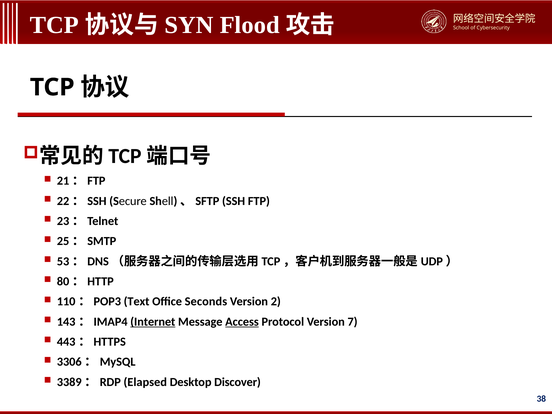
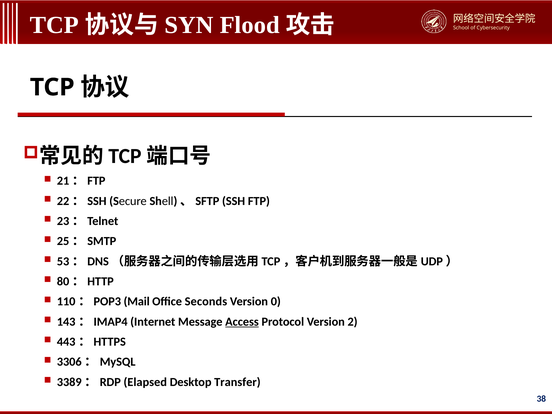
Text: Text -> Mail (137, 302)
2: 2 -> 0 (276, 302)
Internet underline: present -> none (153, 322)
7: 7 -> 2 (353, 322)
Discover: Discover -> Transfer (237, 382)
